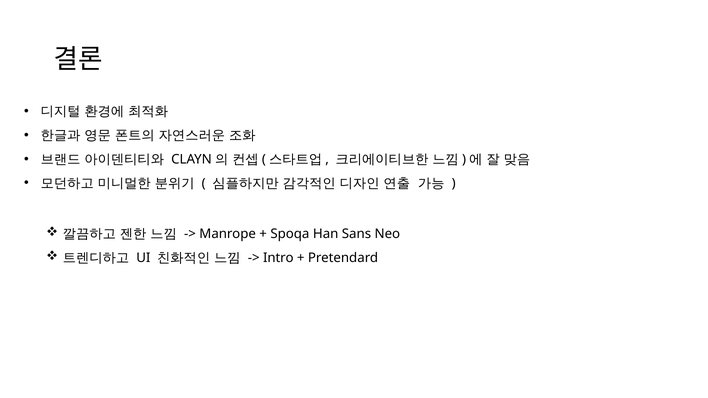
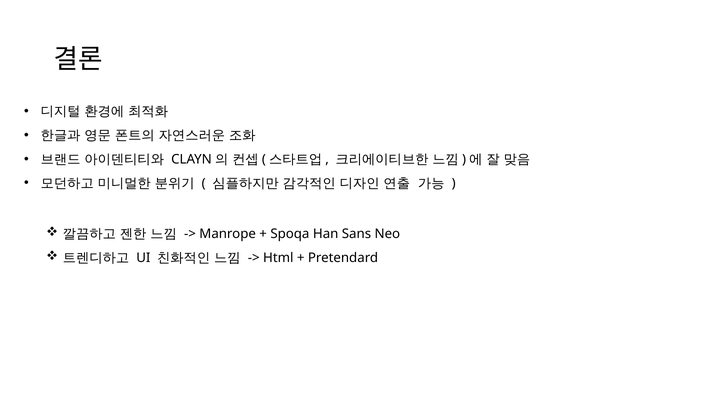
Intro: Intro -> Html (278, 258)
